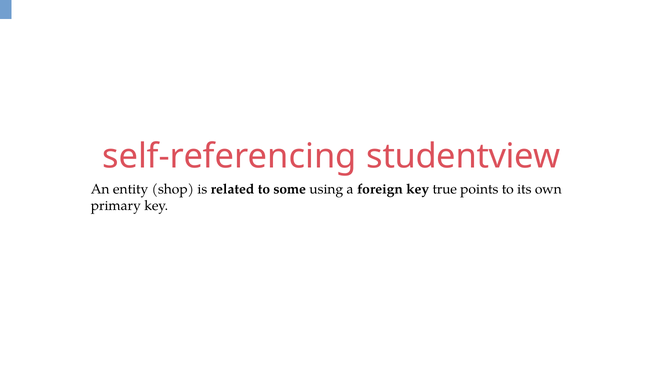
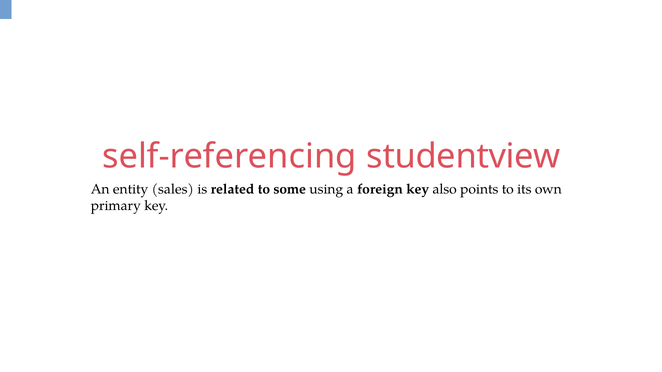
shop: shop -> sales (173, 190)
true: true -> also (445, 190)
